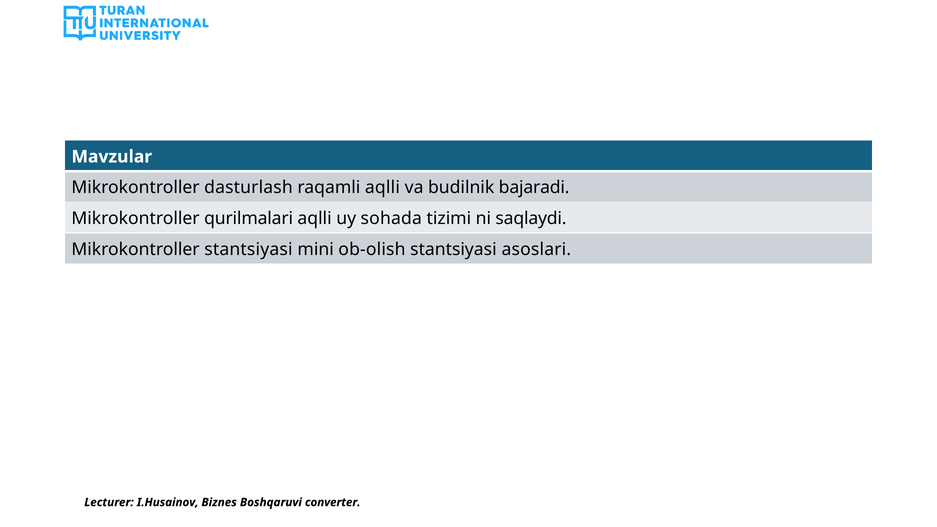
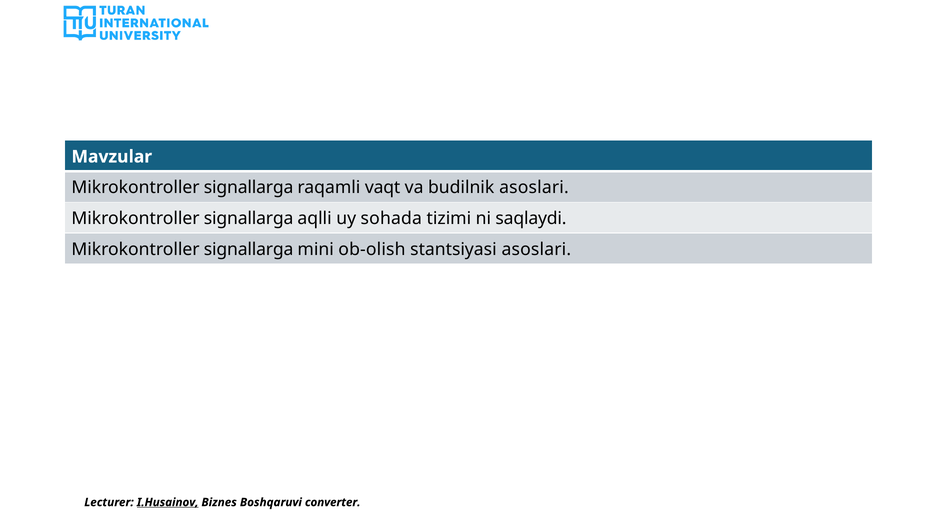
dasturlash: dasturlash -> signallarga (249, 188)
raqamli aqlli: aqlli -> vaqt (383, 188)
budilnik bajaradi: bajaradi -> asoslari (534, 188)
qurilmalari: qurilmalari -> signallarga (249, 219)
stantsiyasi: stantsiyasi -> signallarga (249, 250)
I.Husainov underline: none -> present (168, 502)
